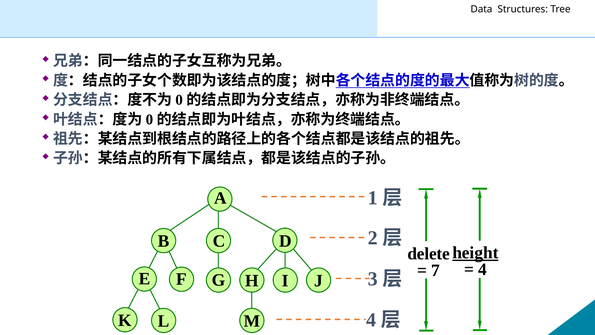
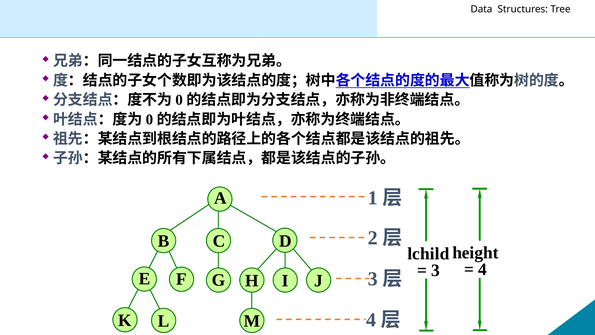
height underline: present -> none (475, 253)
delete: delete -> lchild (428, 253)
7: 7 -> 3 (436, 270)
